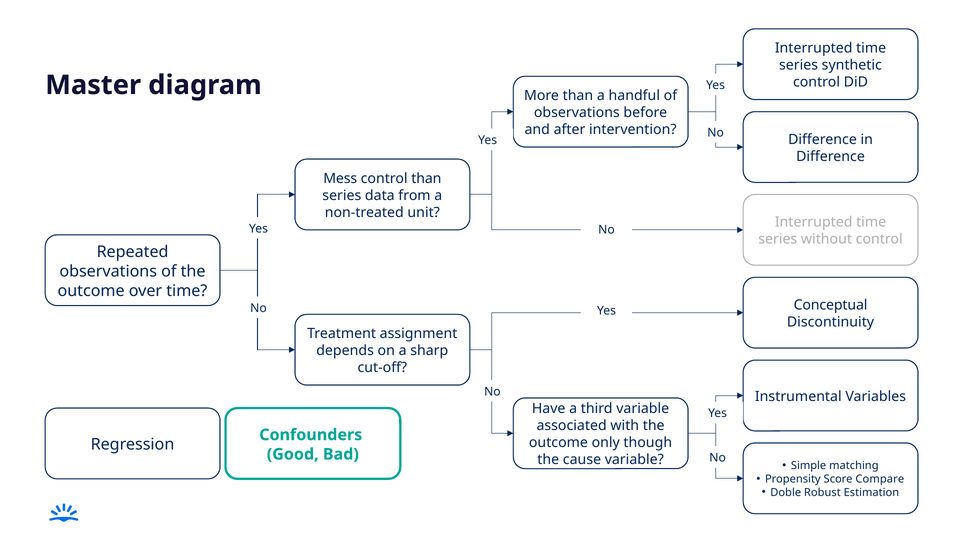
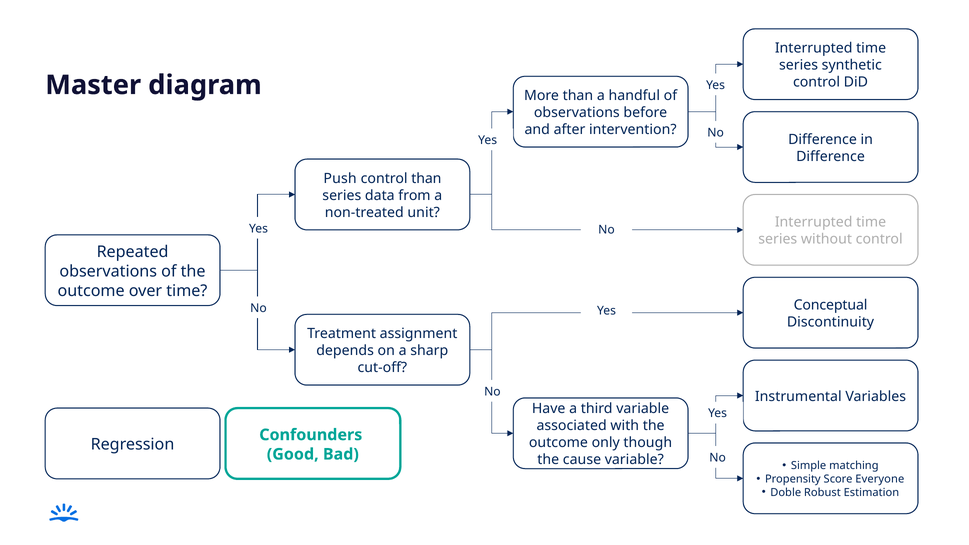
Mess: Mess -> Push (340, 179)
Compare: Compare -> Everyone (880, 479)
